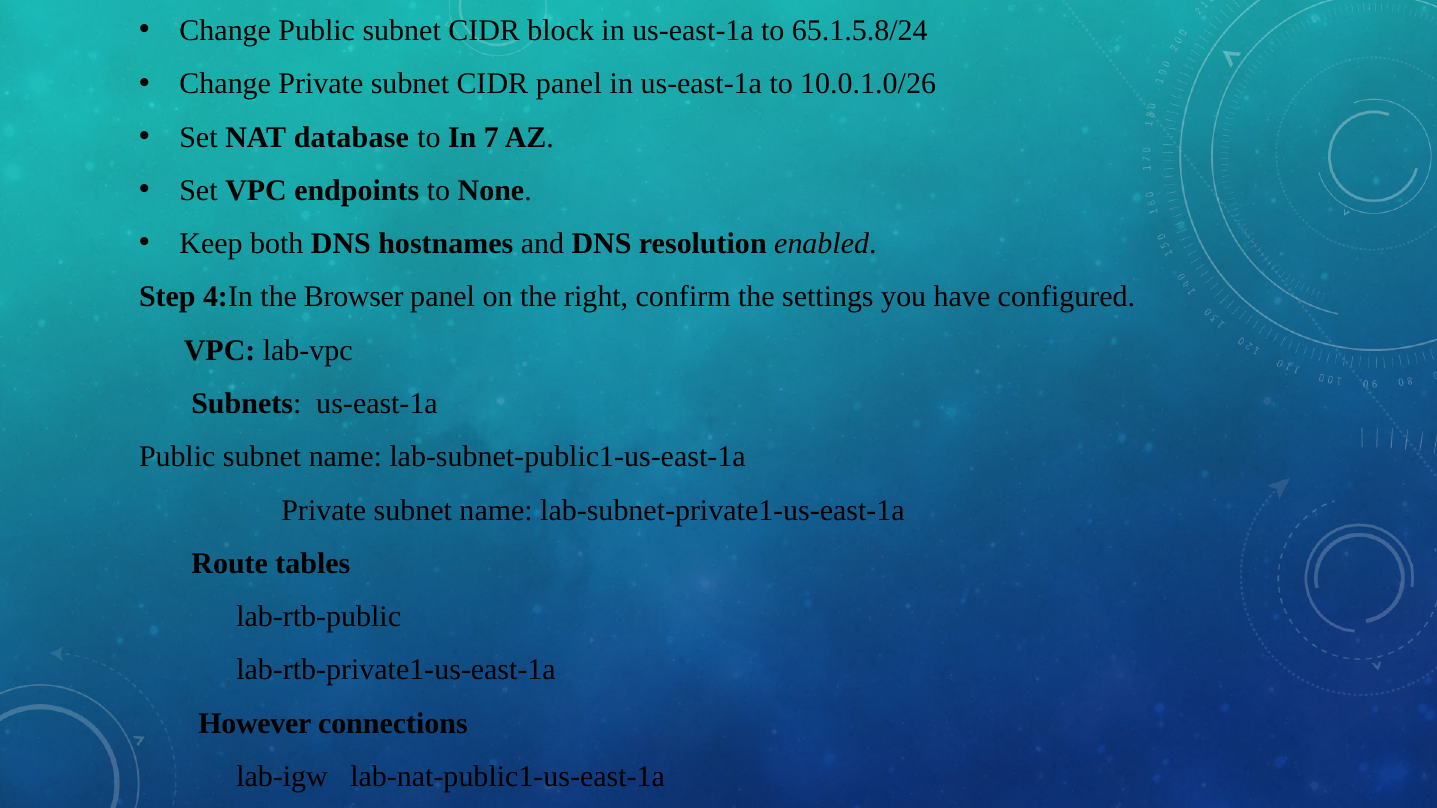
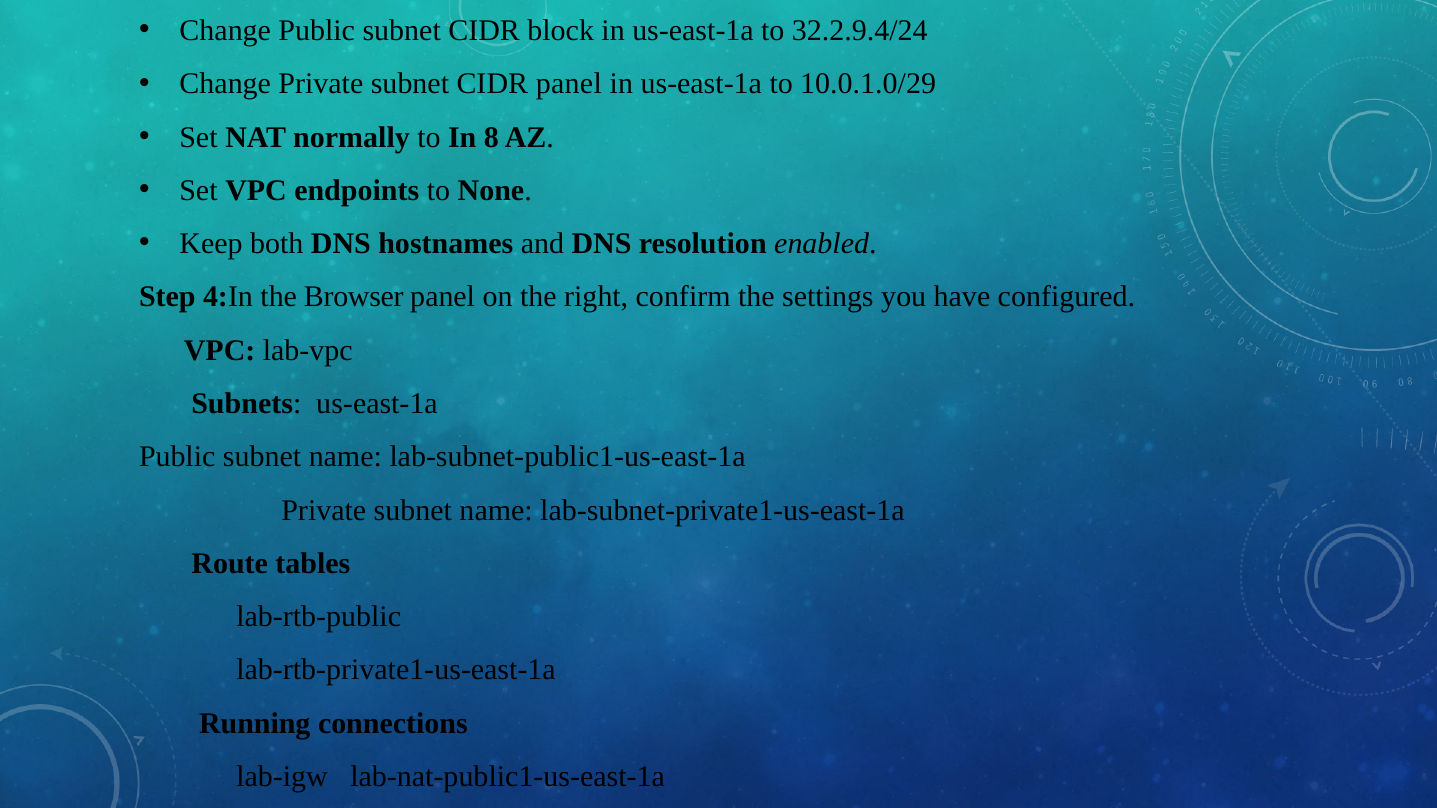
65.1.5.8/24: 65.1.5.8/24 -> 32.2.9.4/24 (860, 31)
10.0.1.0/26: 10.0.1.0/26 -> 10.0.1.0/29 (868, 84)
database: database -> normally (352, 137)
7: 7 -> 8 (491, 137)
However: However -> Running (255, 724)
